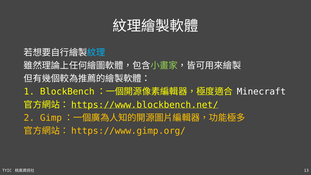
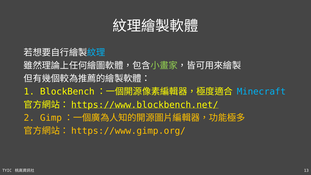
Minecraft colour: white -> light blue (261, 92)
